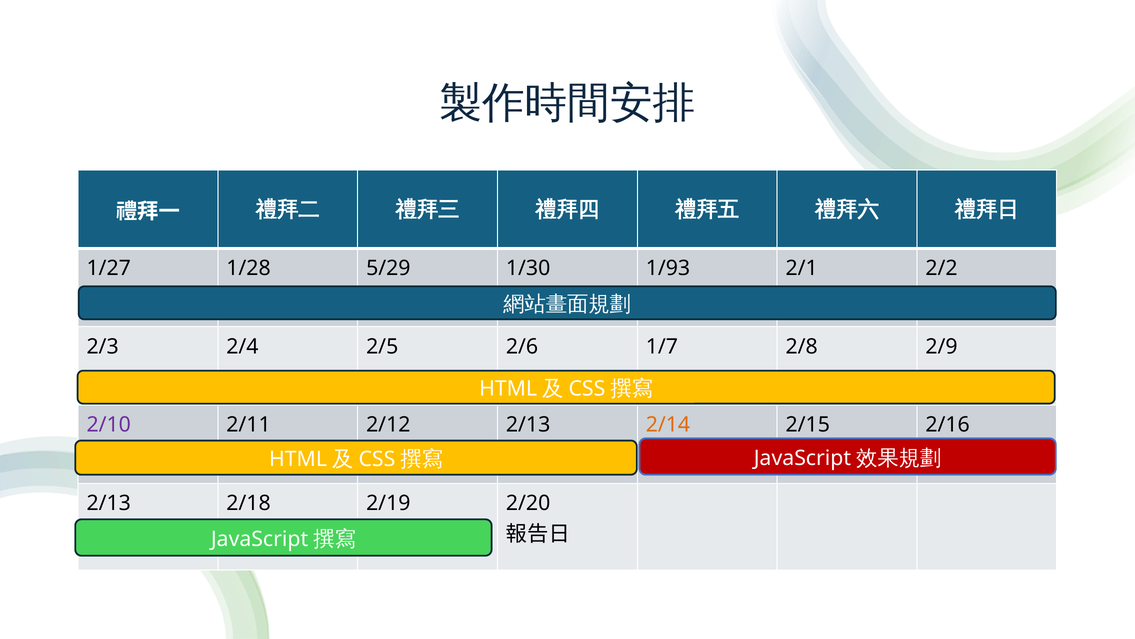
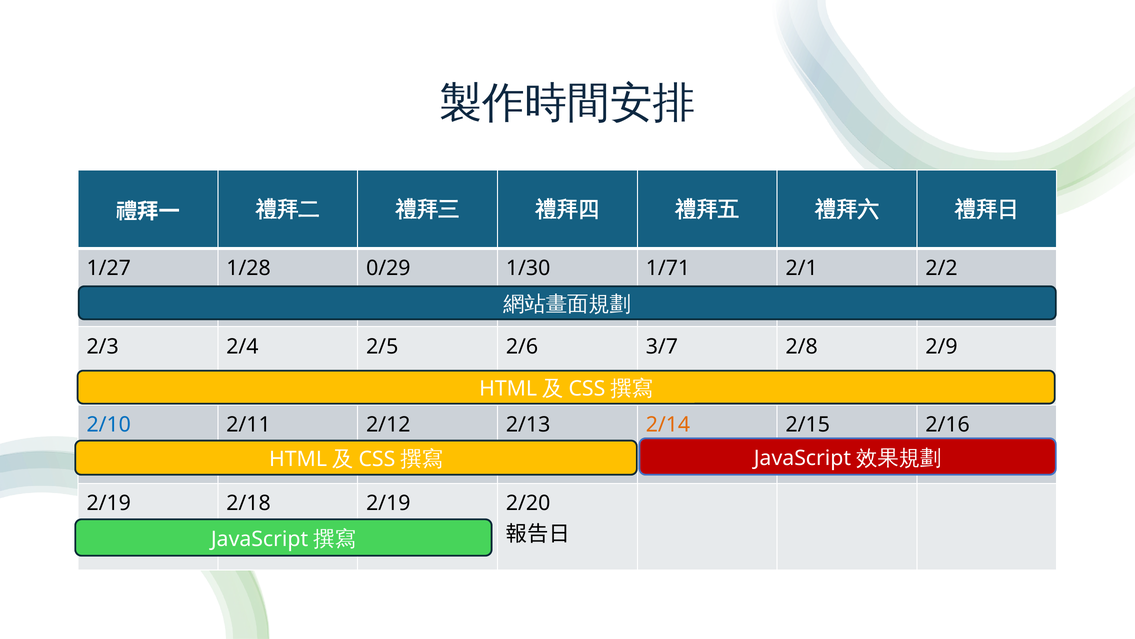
5/29: 5/29 -> 0/29 (388, 268)
1/93: 1/93 -> 1/71 (668, 268)
1/7: 1/7 -> 3/7 (662, 346)
2/10 colour: purple -> blue (109, 425)
2/13: 2/13 -> 2/19 (109, 503)
